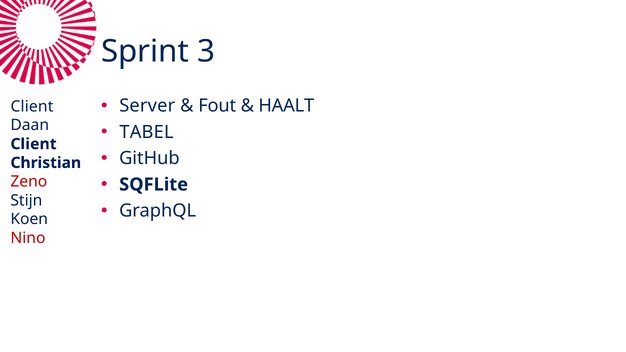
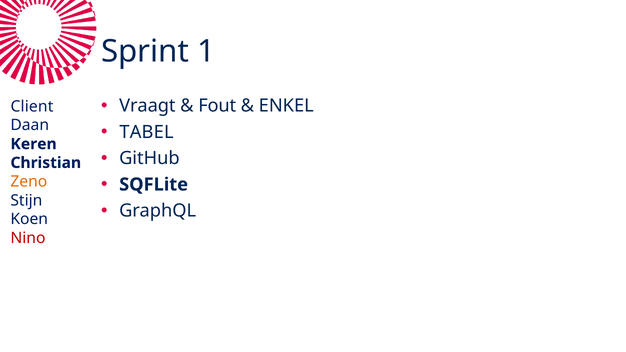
3: 3 -> 1 (206, 51)
Server: Server -> Vraagt (147, 106)
HAALT: HAALT -> ENKEL (286, 106)
Client: Client -> Keren (34, 144)
Zeno colour: red -> orange (29, 182)
